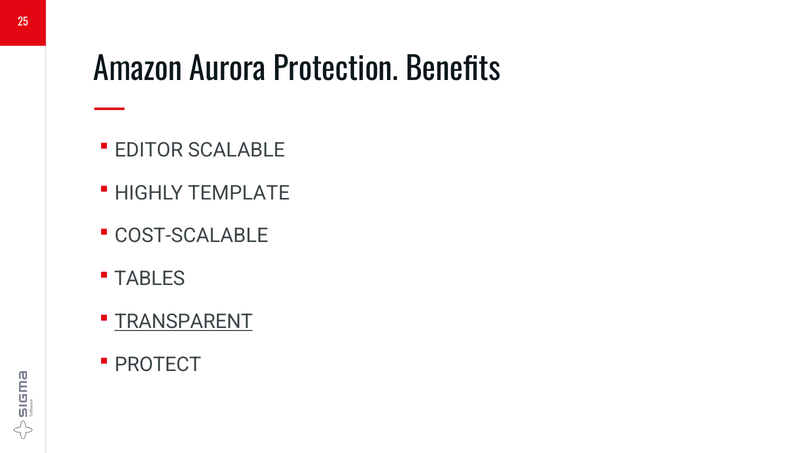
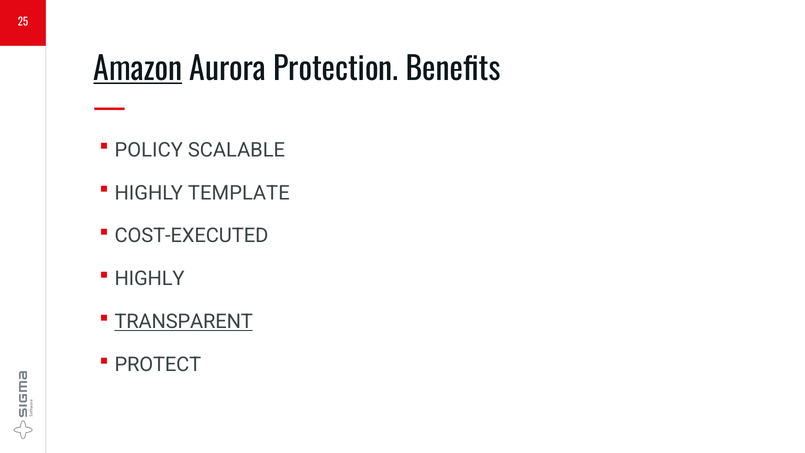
Amazon underline: none -> present (138, 69)
EDITOR: EDITOR -> POLICY (149, 150)
COST-SCALABLE: COST-SCALABLE -> COST-EXECUTED (191, 236)
TABLES: TABLES -> HIGHLY (150, 279)
